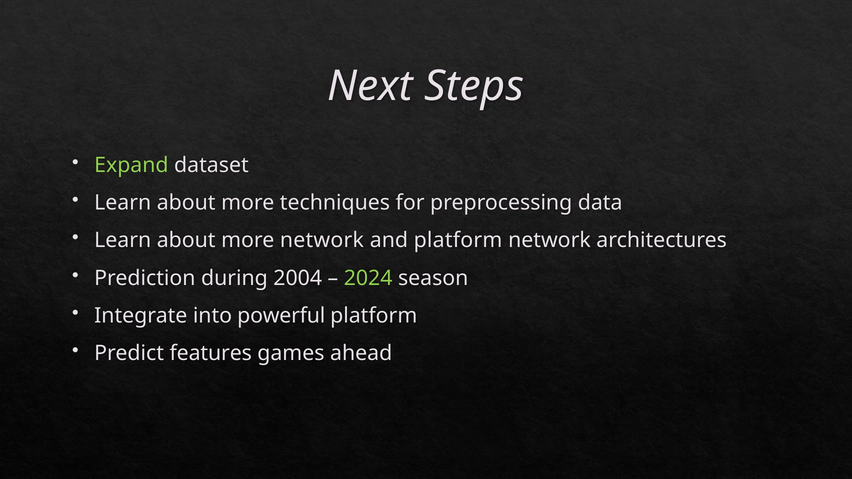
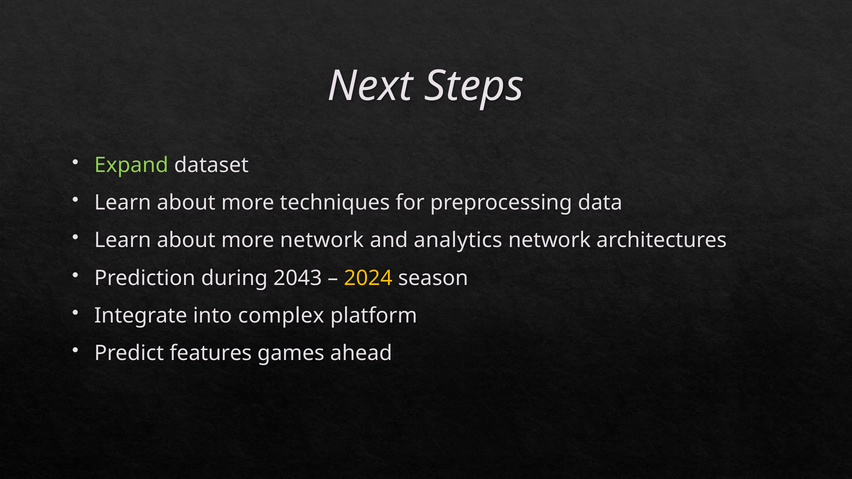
and platform: platform -> analytics (458, 240)
2004: 2004 -> 2043 (298, 278)
2024 colour: light green -> yellow (368, 278)
powerful: powerful -> complex (281, 316)
